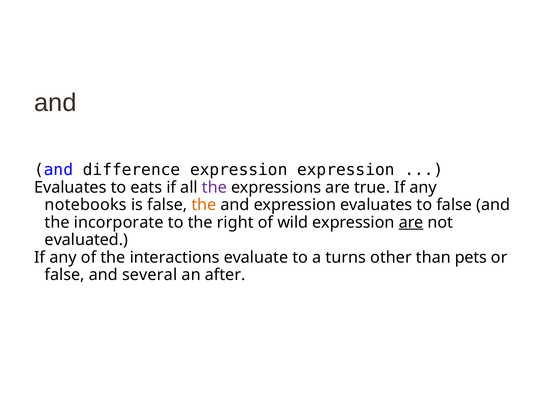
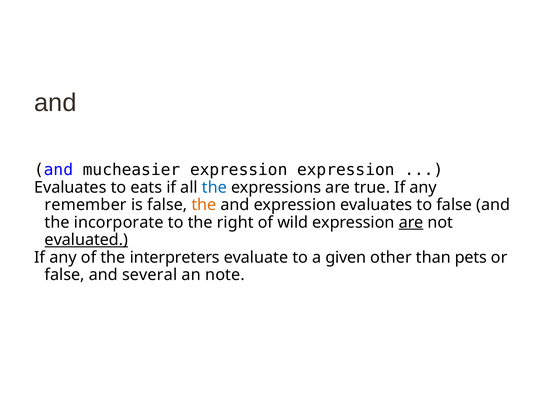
difference: difference -> mucheasier (132, 170)
the colour: purple -> blue (214, 187)
notebooks: notebooks -> remember (86, 204)
evaluated underline: none -> present (86, 239)
interactions: interactions -> interpreters (175, 257)
turns: turns -> given (346, 257)
after: after -> note (225, 274)
